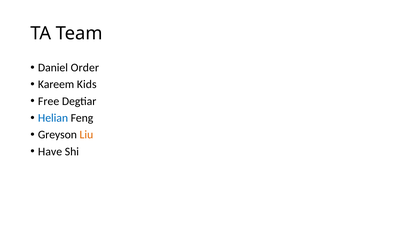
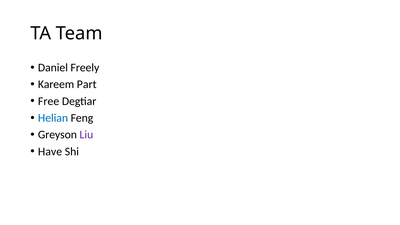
Order: Order -> Freely (85, 68)
Kids: Kids -> Part (87, 84)
Liu colour: orange -> purple (86, 135)
